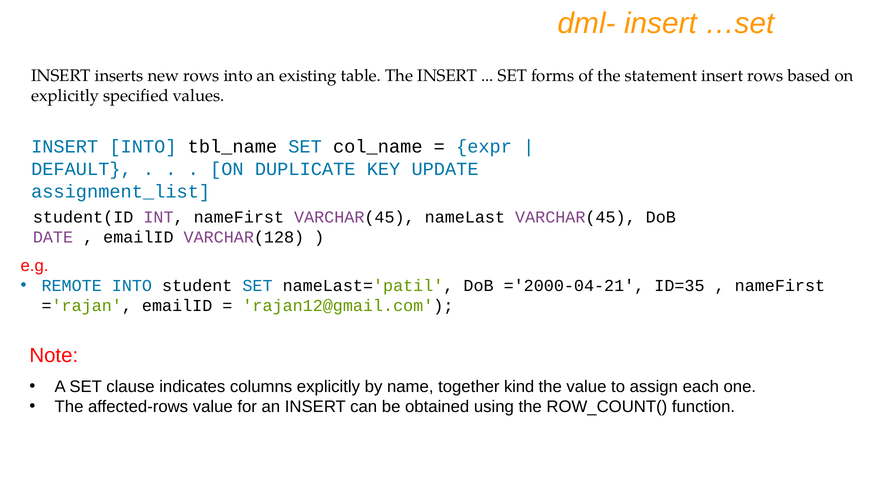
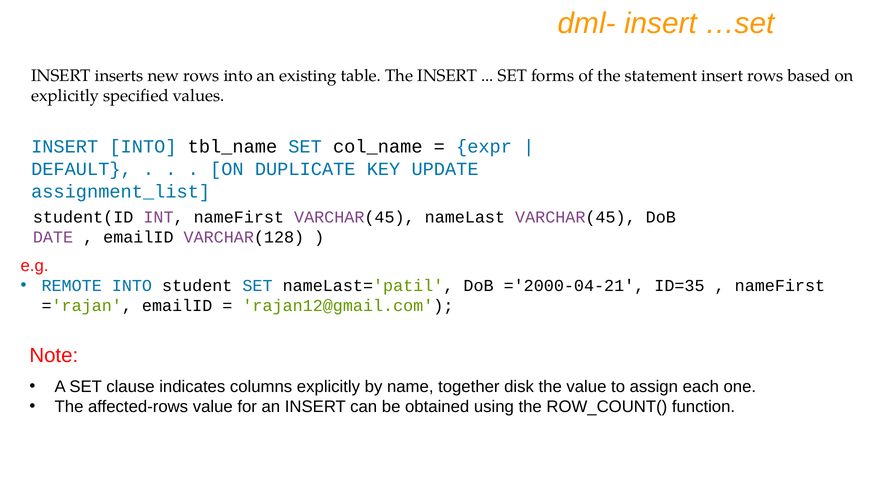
kind: kind -> disk (519, 387)
